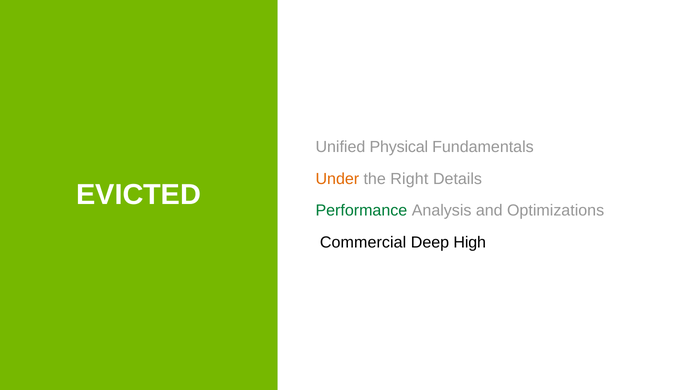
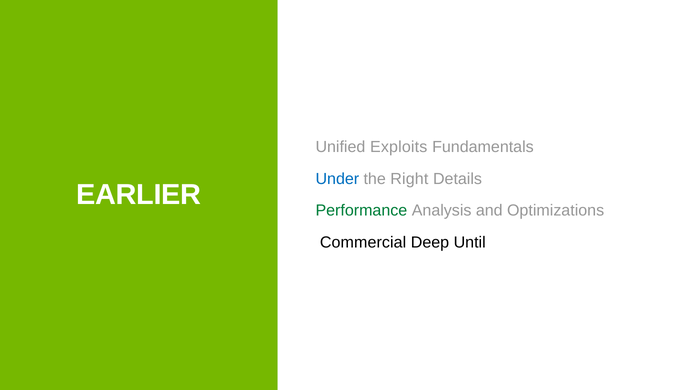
Physical: Physical -> Exploits (399, 147)
Under colour: orange -> blue (337, 179)
EVICTED: EVICTED -> EARLIER (139, 195)
High: High -> Until (470, 243)
